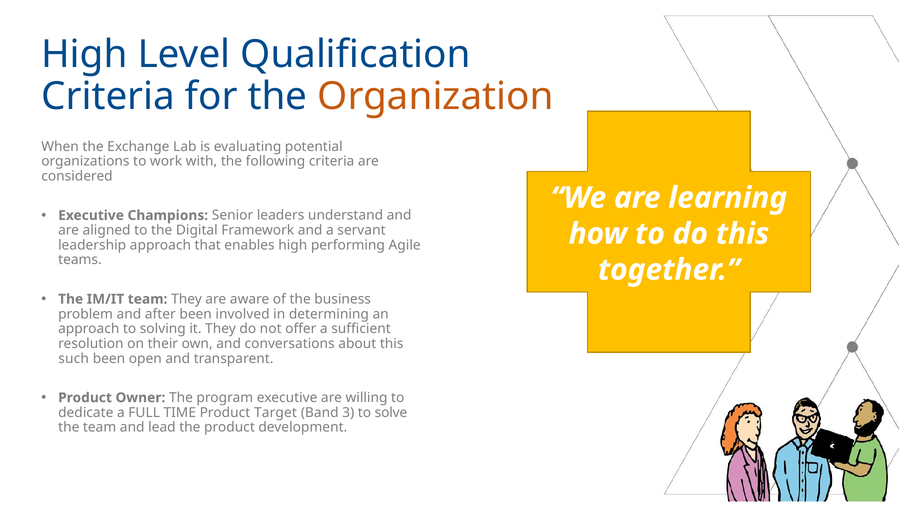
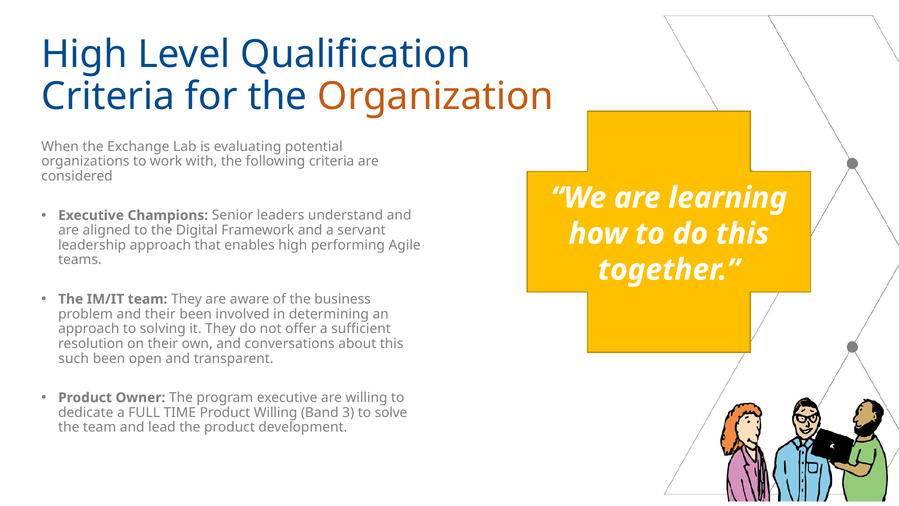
and after: after -> their (160, 314)
Product Target: Target -> Willing (276, 412)
